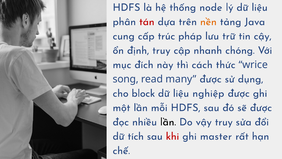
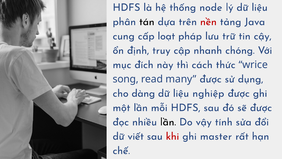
tán colour: red -> black (147, 22)
nền colour: orange -> red (208, 22)
trúc: trúc -> loạt (166, 36)
block: block -> dàng (143, 93)
vậy truy: truy -> tính (224, 122)
tích: tích -> viết (136, 136)
